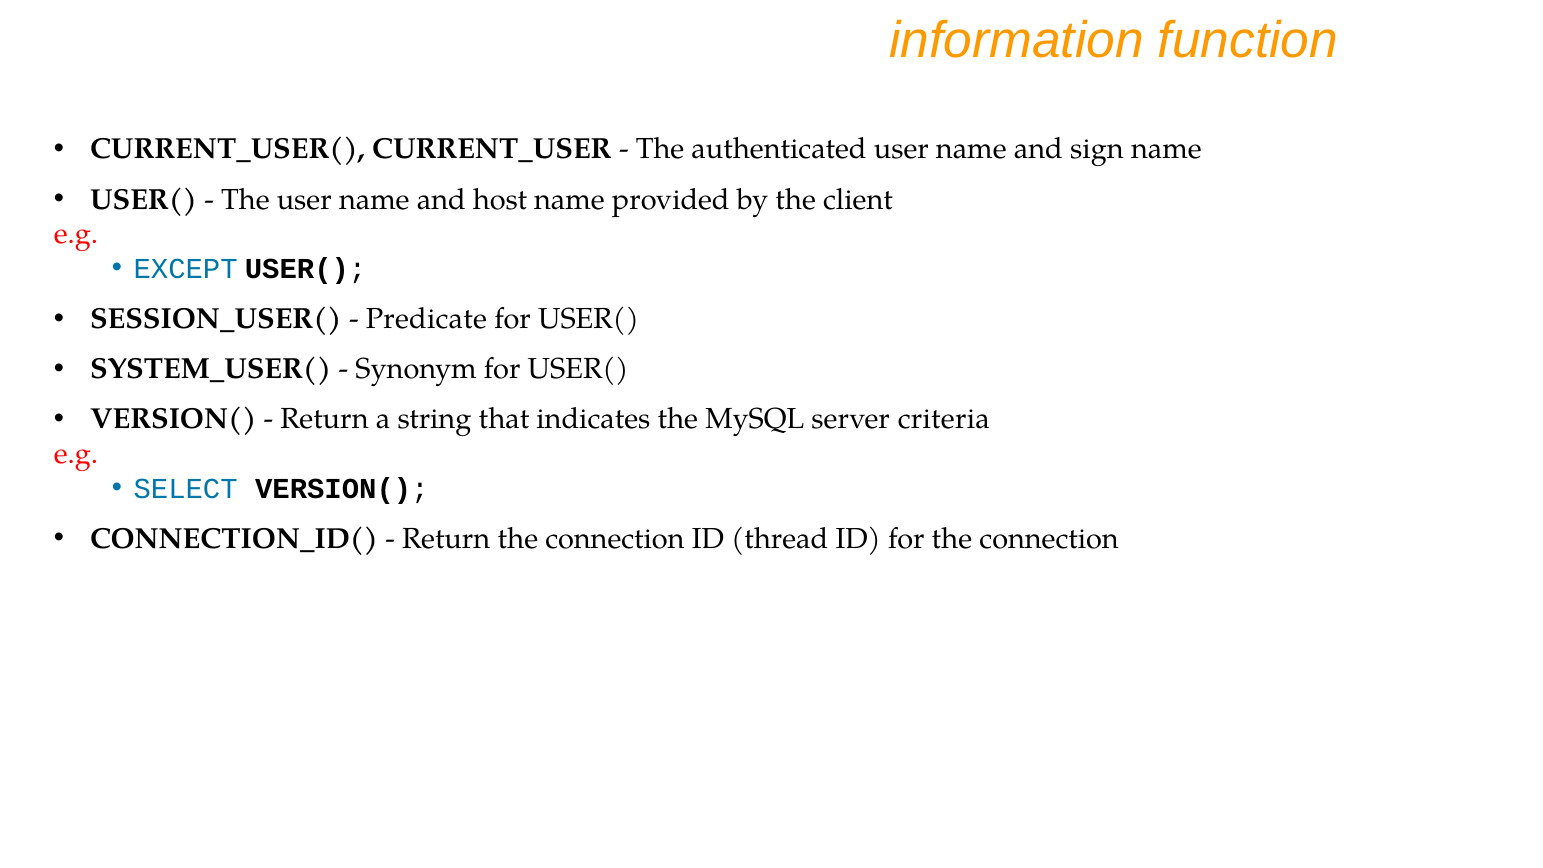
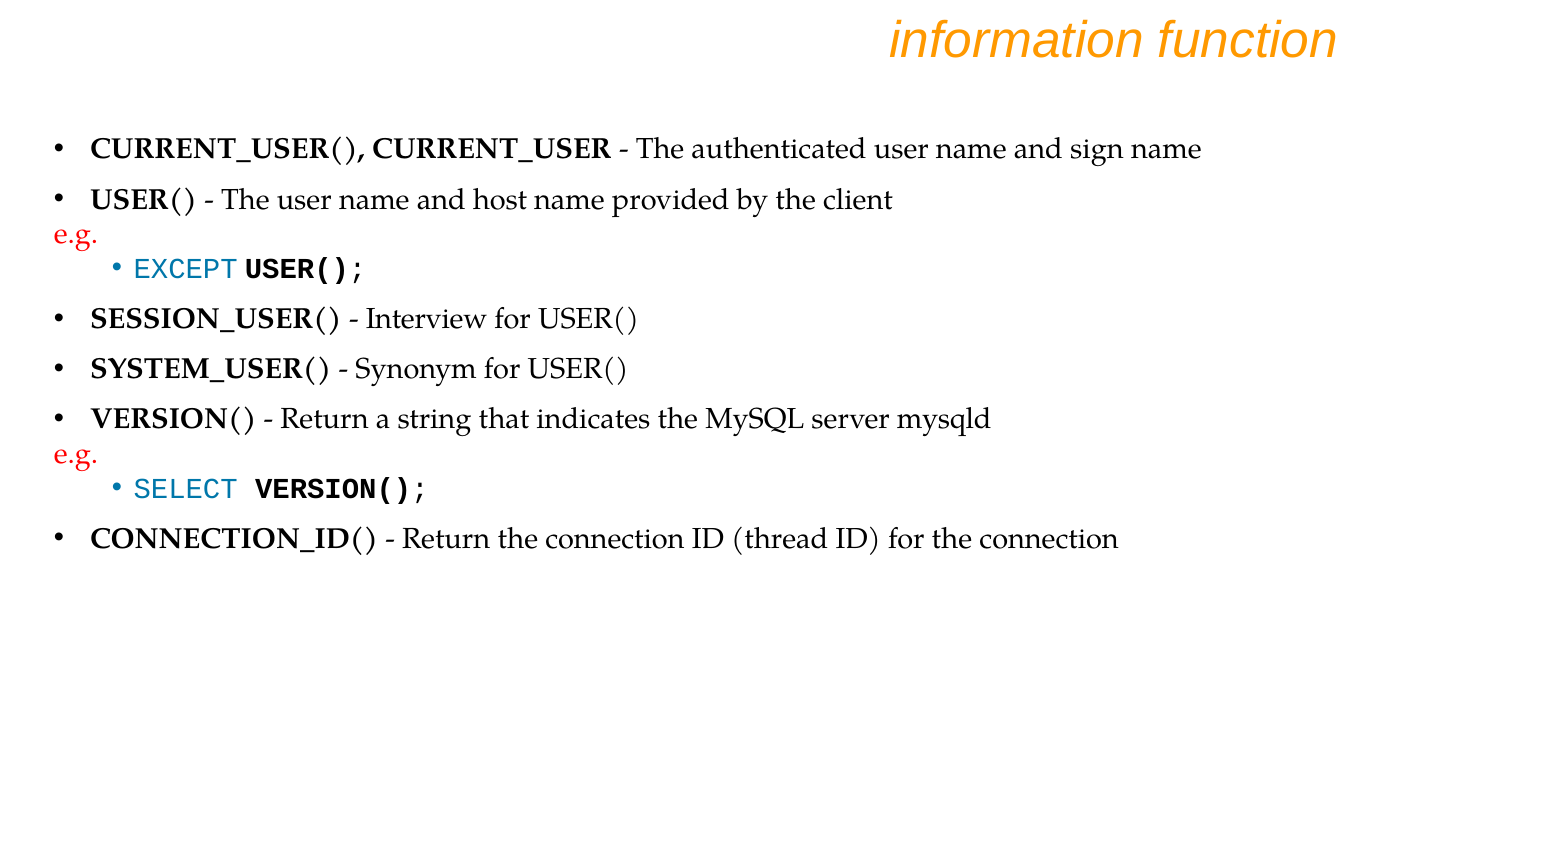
Predicate: Predicate -> Interview (427, 319)
criteria: criteria -> mysqld (944, 419)
